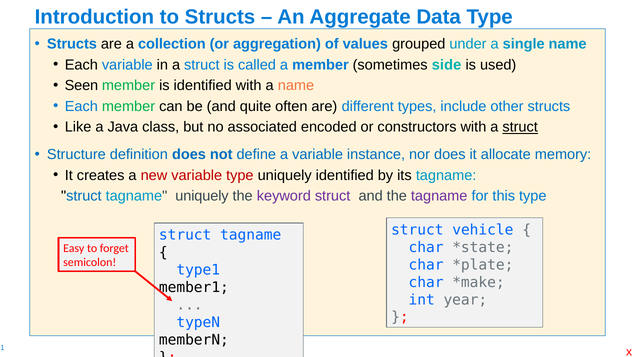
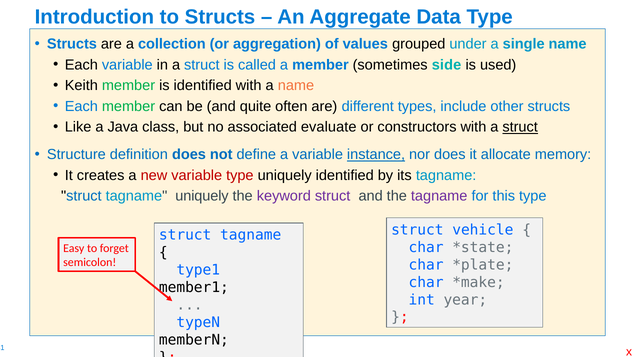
Seen: Seen -> Keith (81, 86)
encoded: encoded -> evaluate (329, 127)
instance underline: none -> present (376, 155)
